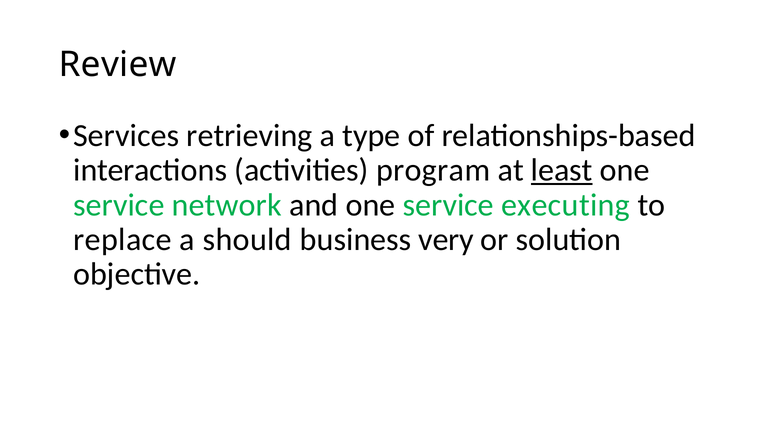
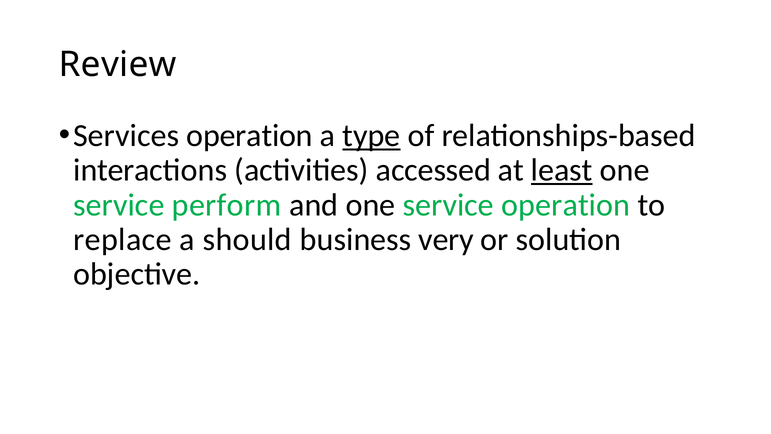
Services retrieving: retrieving -> operation (250, 135)
type underline: none -> present (371, 135)
program: program -> accessed (433, 170)
network: network -> perform (227, 205)
service executing: executing -> operation (566, 205)
